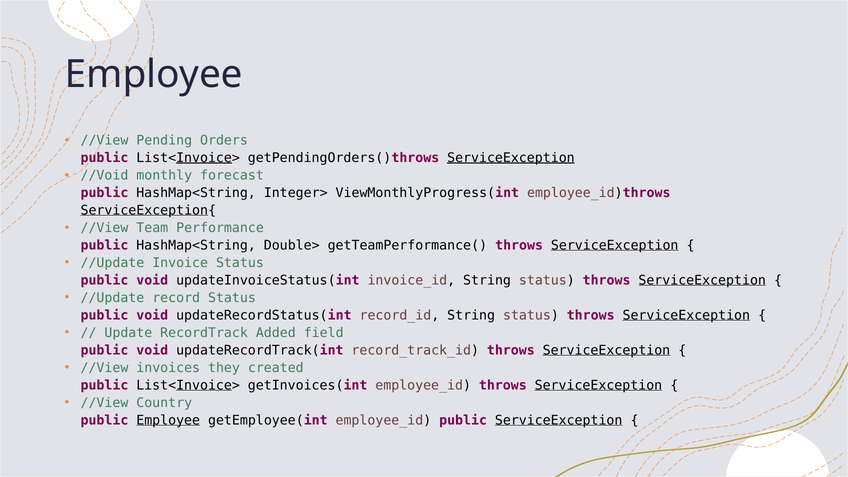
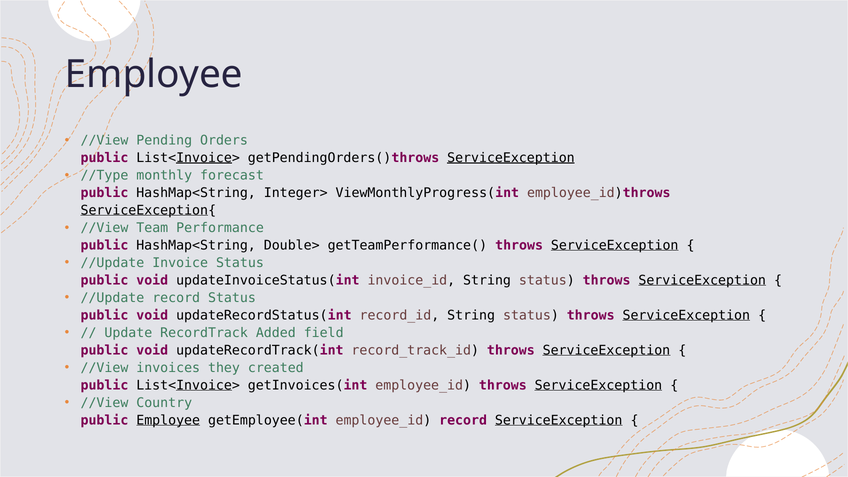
//Void: //Void -> //Type (104, 176)
employee_id public: public -> record (463, 420)
